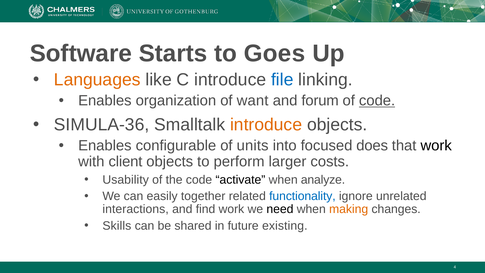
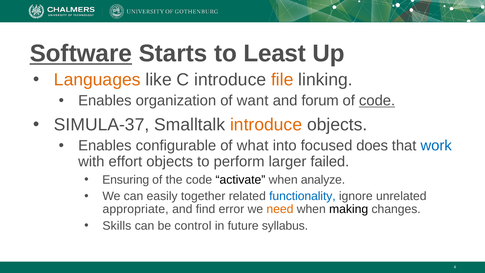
Software underline: none -> present (81, 54)
Goes: Goes -> Least (275, 54)
file colour: blue -> orange (282, 80)
SIMULA-36: SIMULA-36 -> SIMULA-37 (102, 125)
units: units -> what (253, 146)
work colour: black -> blue (436, 146)
client: client -> effort (125, 162)
costs: costs -> failed (330, 162)
Usability: Usability -> Ensuring (126, 180)
interactions: interactions -> appropriate (136, 209)
find work: work -> error (231, 209)
need colour: black -> orange (280, 209)
making colour: orange -> black (349, 209)
shared: shared -> control (193, 226)
existing: existing -> syllabus (285, 226)
